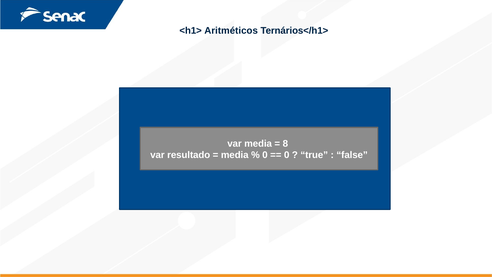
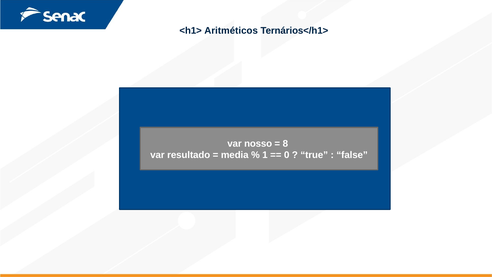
var media: media -> nosso (258, 143)
0: 0 -> 1 (265, 155)
